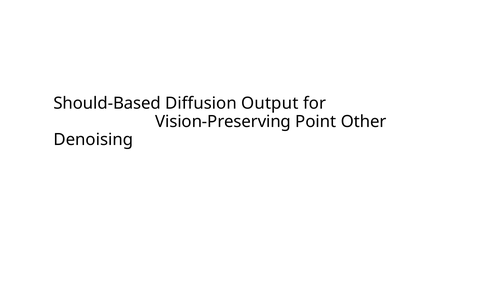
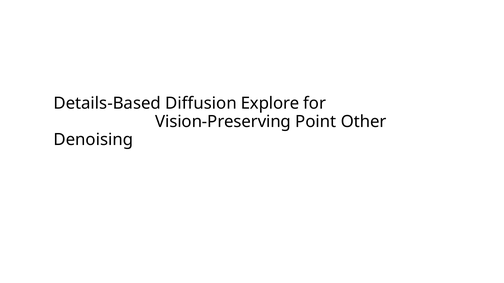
Should-Based: Should-Based -> Details-Based (107, 104)
Output: Output -> Explore (270, 104)
